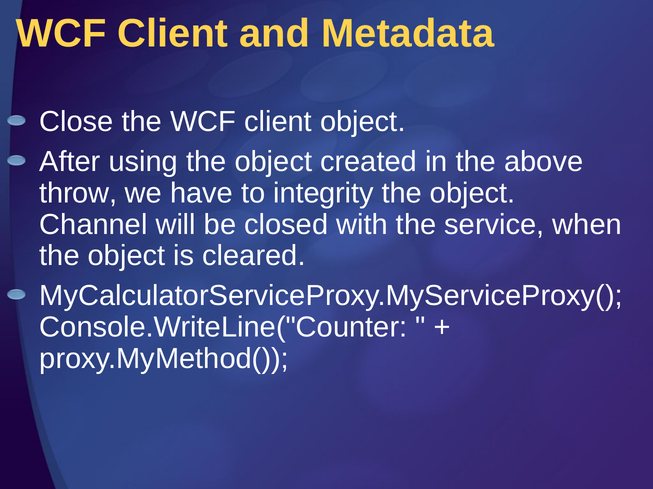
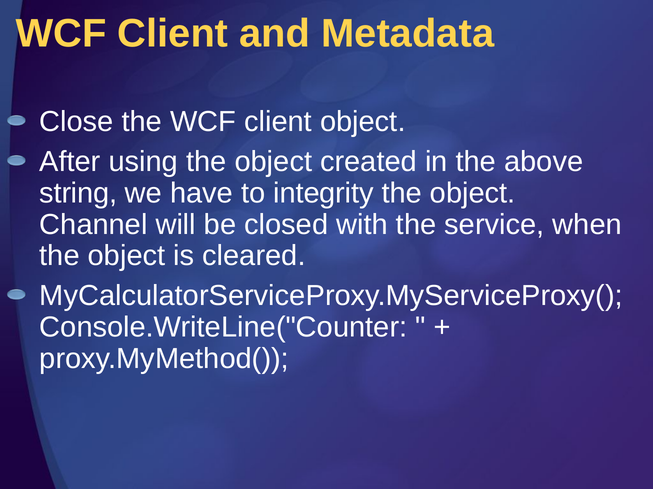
throw: throw -> string (78, 194)
